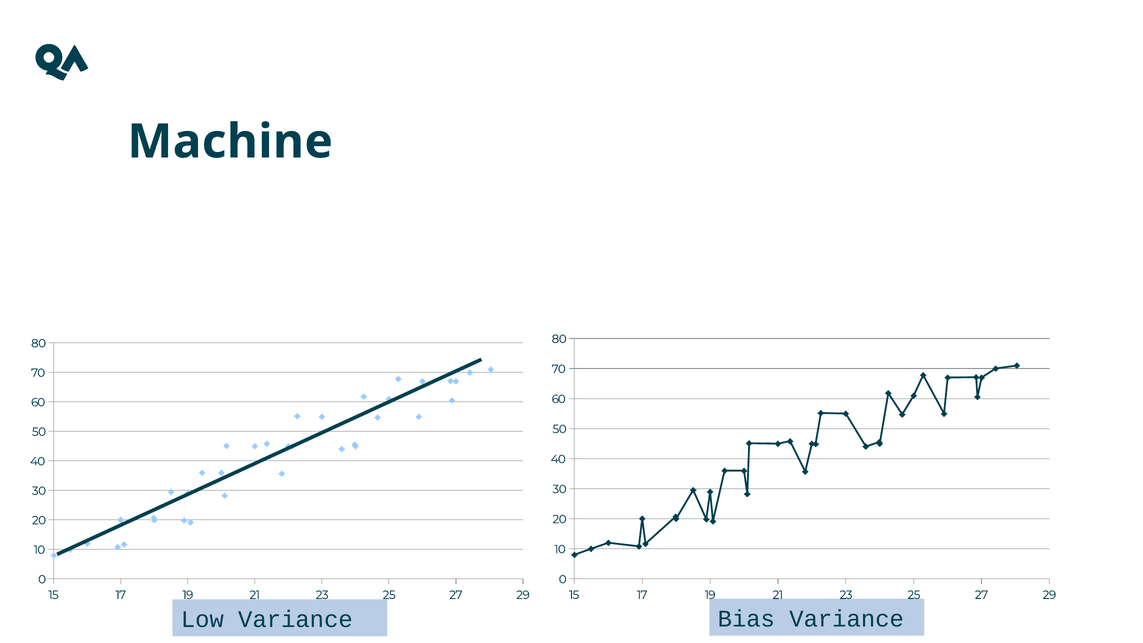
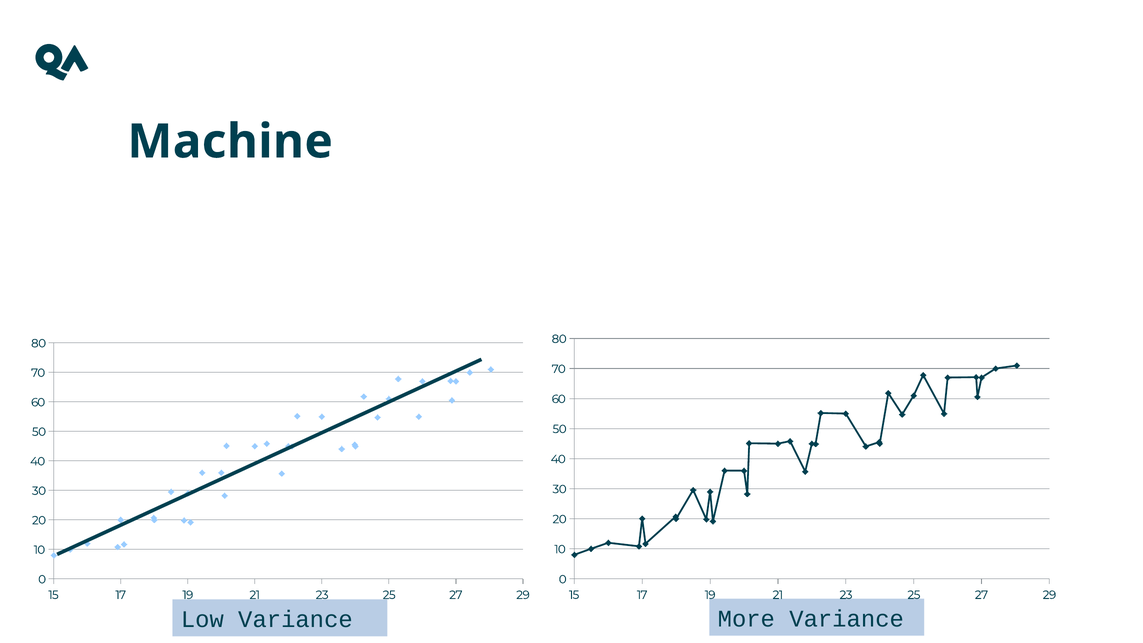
Bias: Bias -> More (746, 619)
